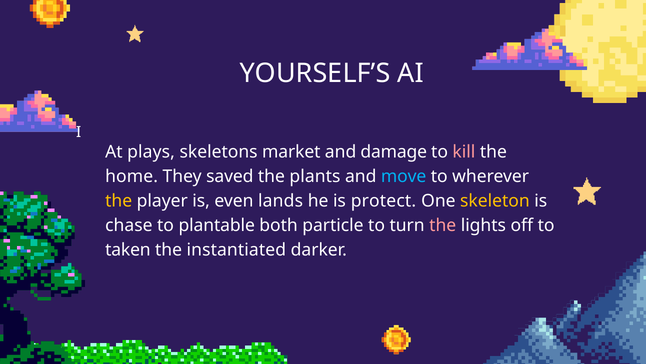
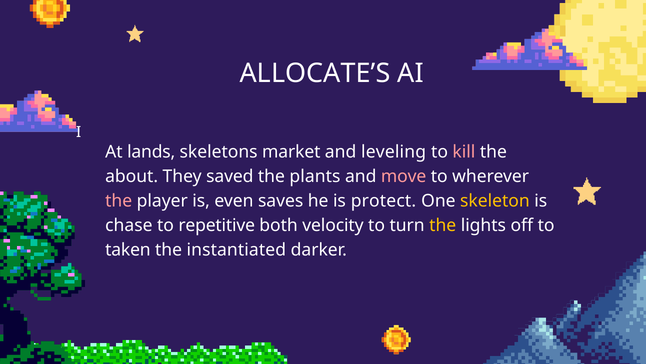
YOURSELF’S: YOURSELF’S -> ALLOCATE’S (315, 73)
plays: plays -> lands (151, 152)
damage: damage -> leveling (394, 152)
home: home -> about (132, 176)
move colour: light blue -> pink (404, 176)
the colour: yellow -> pink (119, 201)
lands: lands -> saves (281, 201)
plantable: plantable -> repetitive (217, 225)
particle: particle -> velocity (333, 225)
the colour: pink -> yellow (443, 225)
